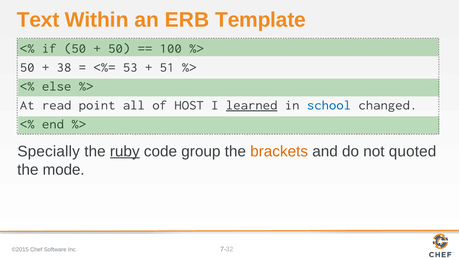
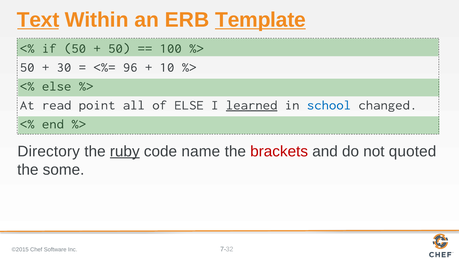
Text underline: none -> present (38, 20)
Template underline: none -> present (260, 20)
38: 38 -> 30 (64, 67)
53: 53 -> 96 (130, 67)
51: 51 -> 10 (167, 67)
of HOST: HOST -> ELSE (189, 105)
Specially: Specially -> Directory (49, 151)
group: group -> name (201, 151)
brackets colour: orange -> red (279, 151)
mode: mode -> some (64, 170)
